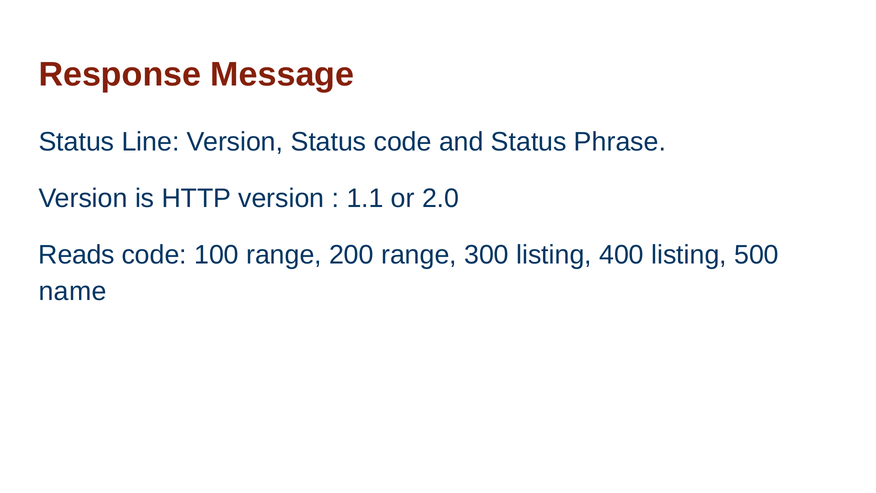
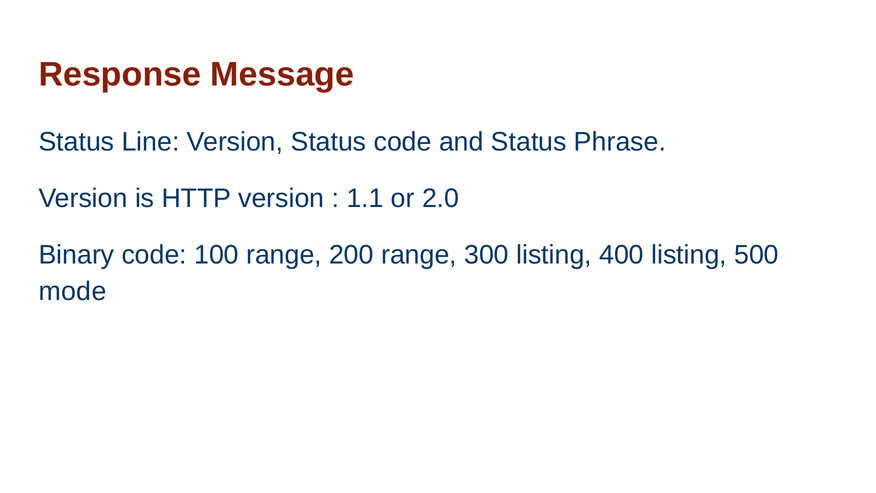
Reads: Reads -> Binary (76, 255)
name: name -> mode (73, 291)
